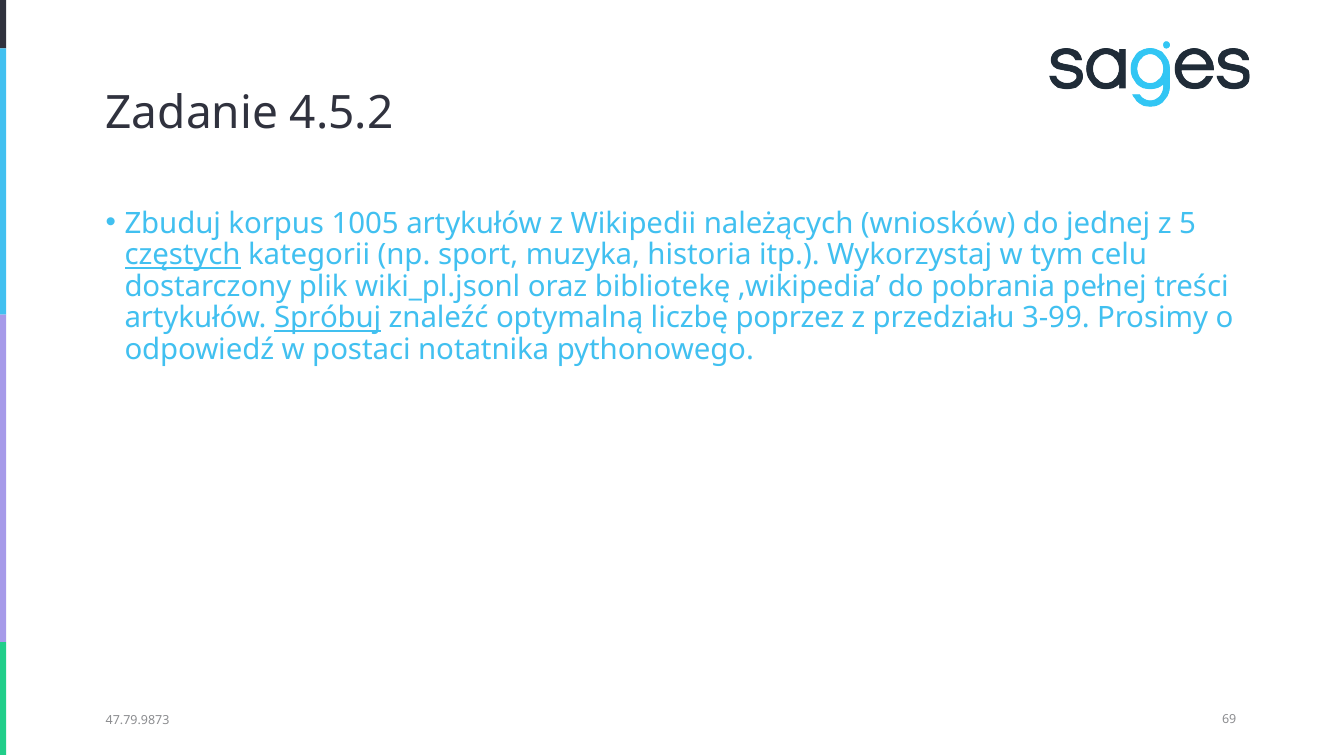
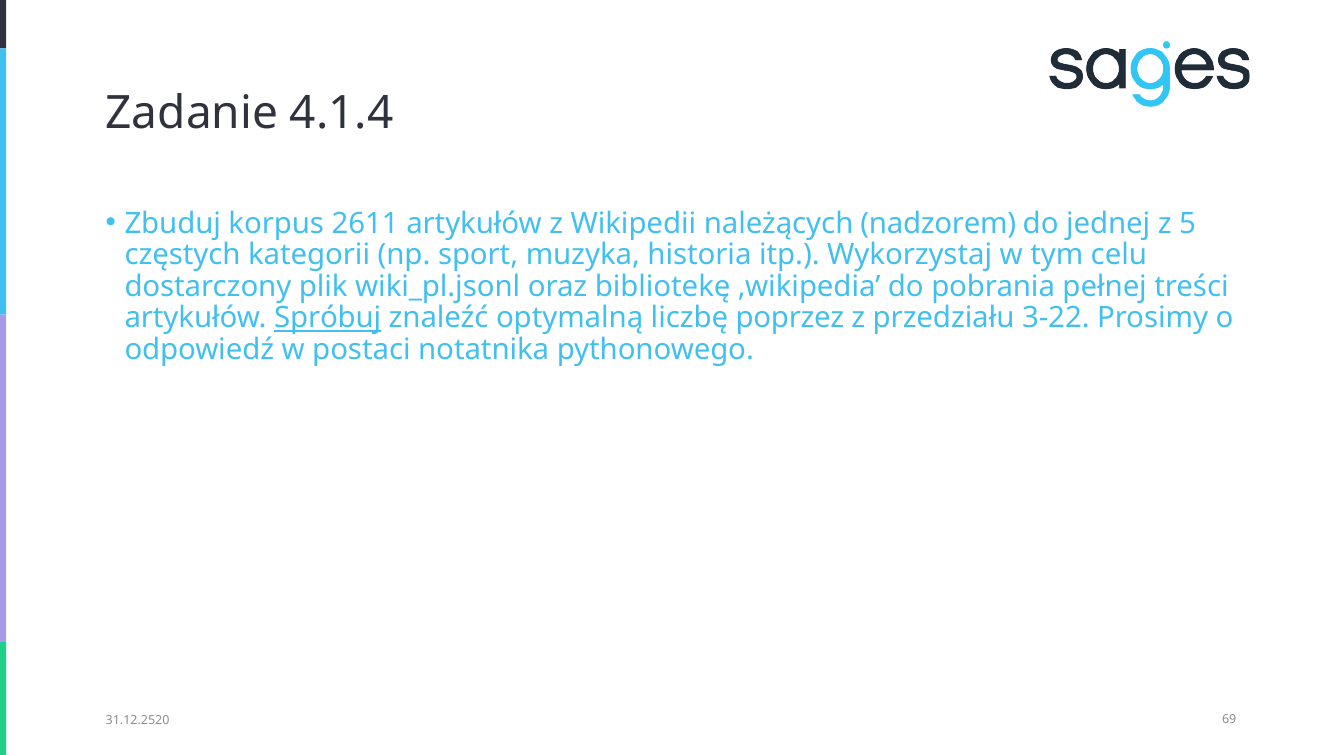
4.5.2: 4.5.2 -> 4.1.4 (342, 113)
1005: 1005 -> 2611 (365, 223)
wniosków: wniosków -> nadzorem (938, 223)
częstych underline: present -> none (183, 255)
3-99: 3-99 -> 3-22 (1056, 318)
47.79.9873: 47.79.9873 -> 31.12.2520 (138, 721)
